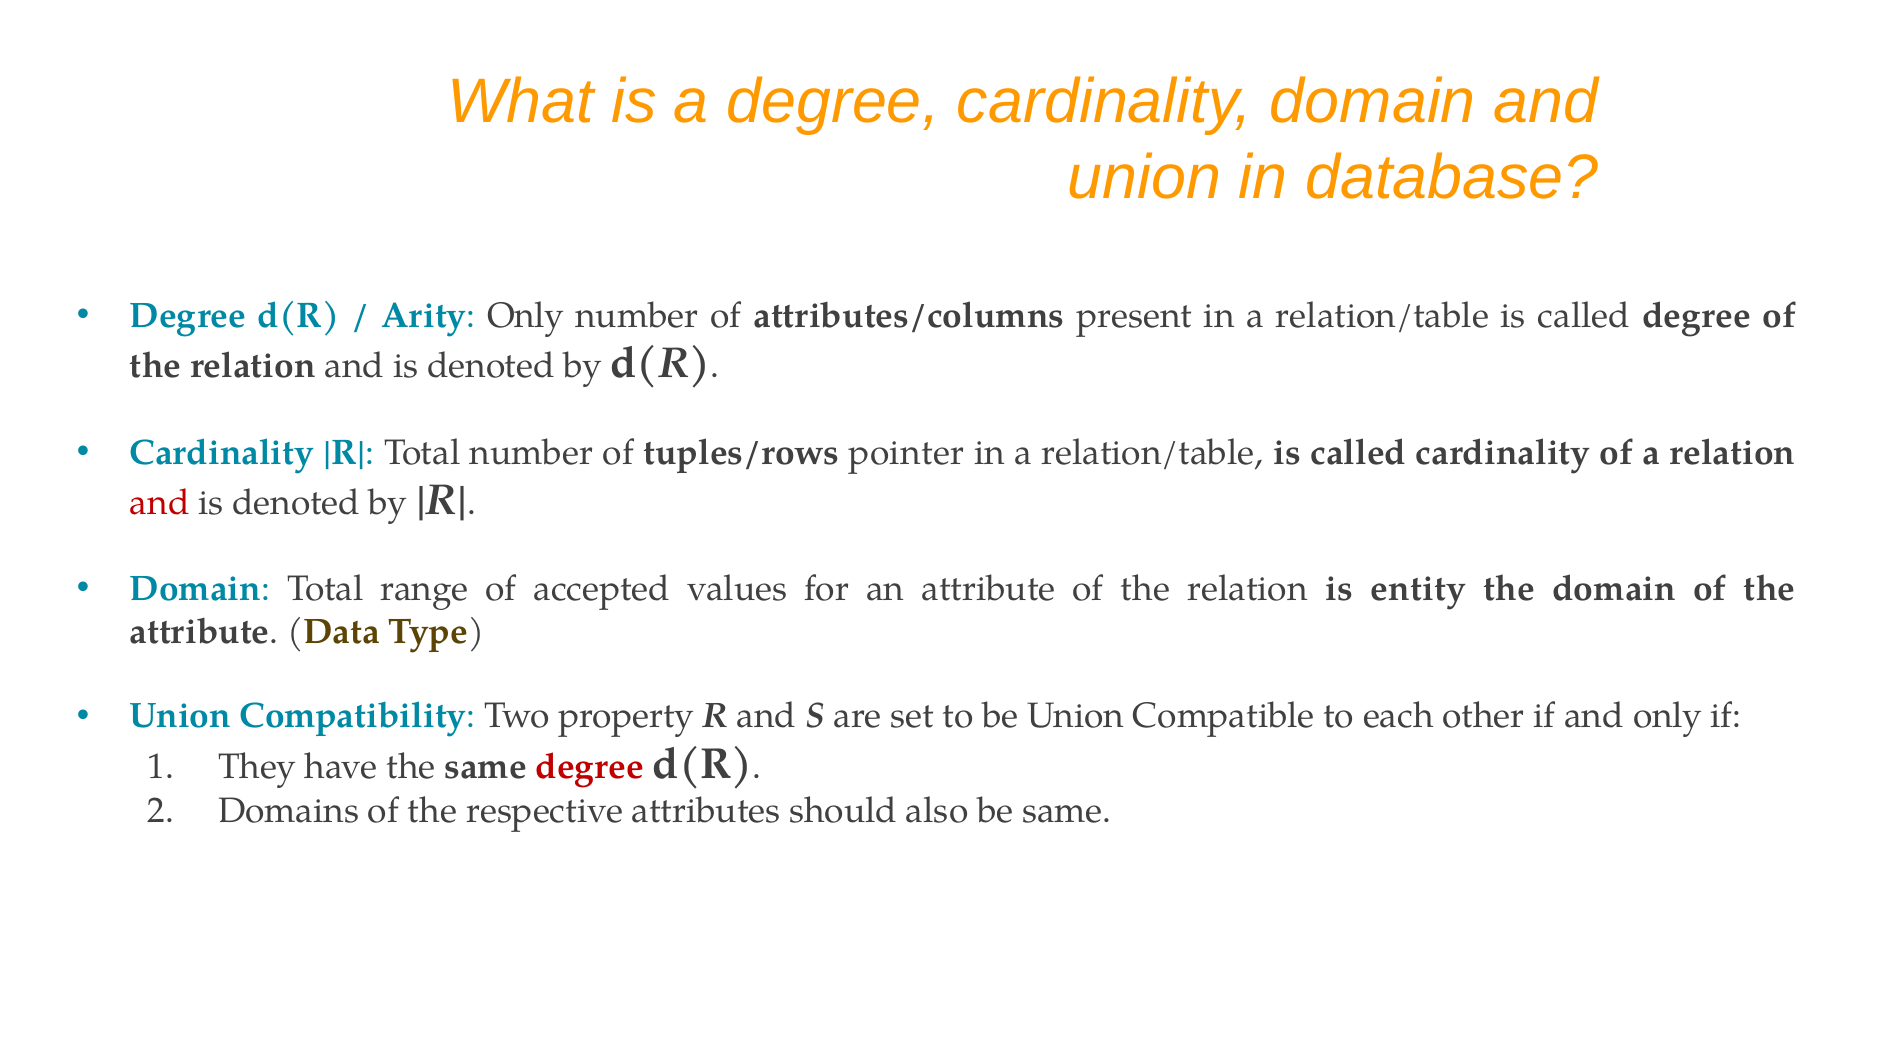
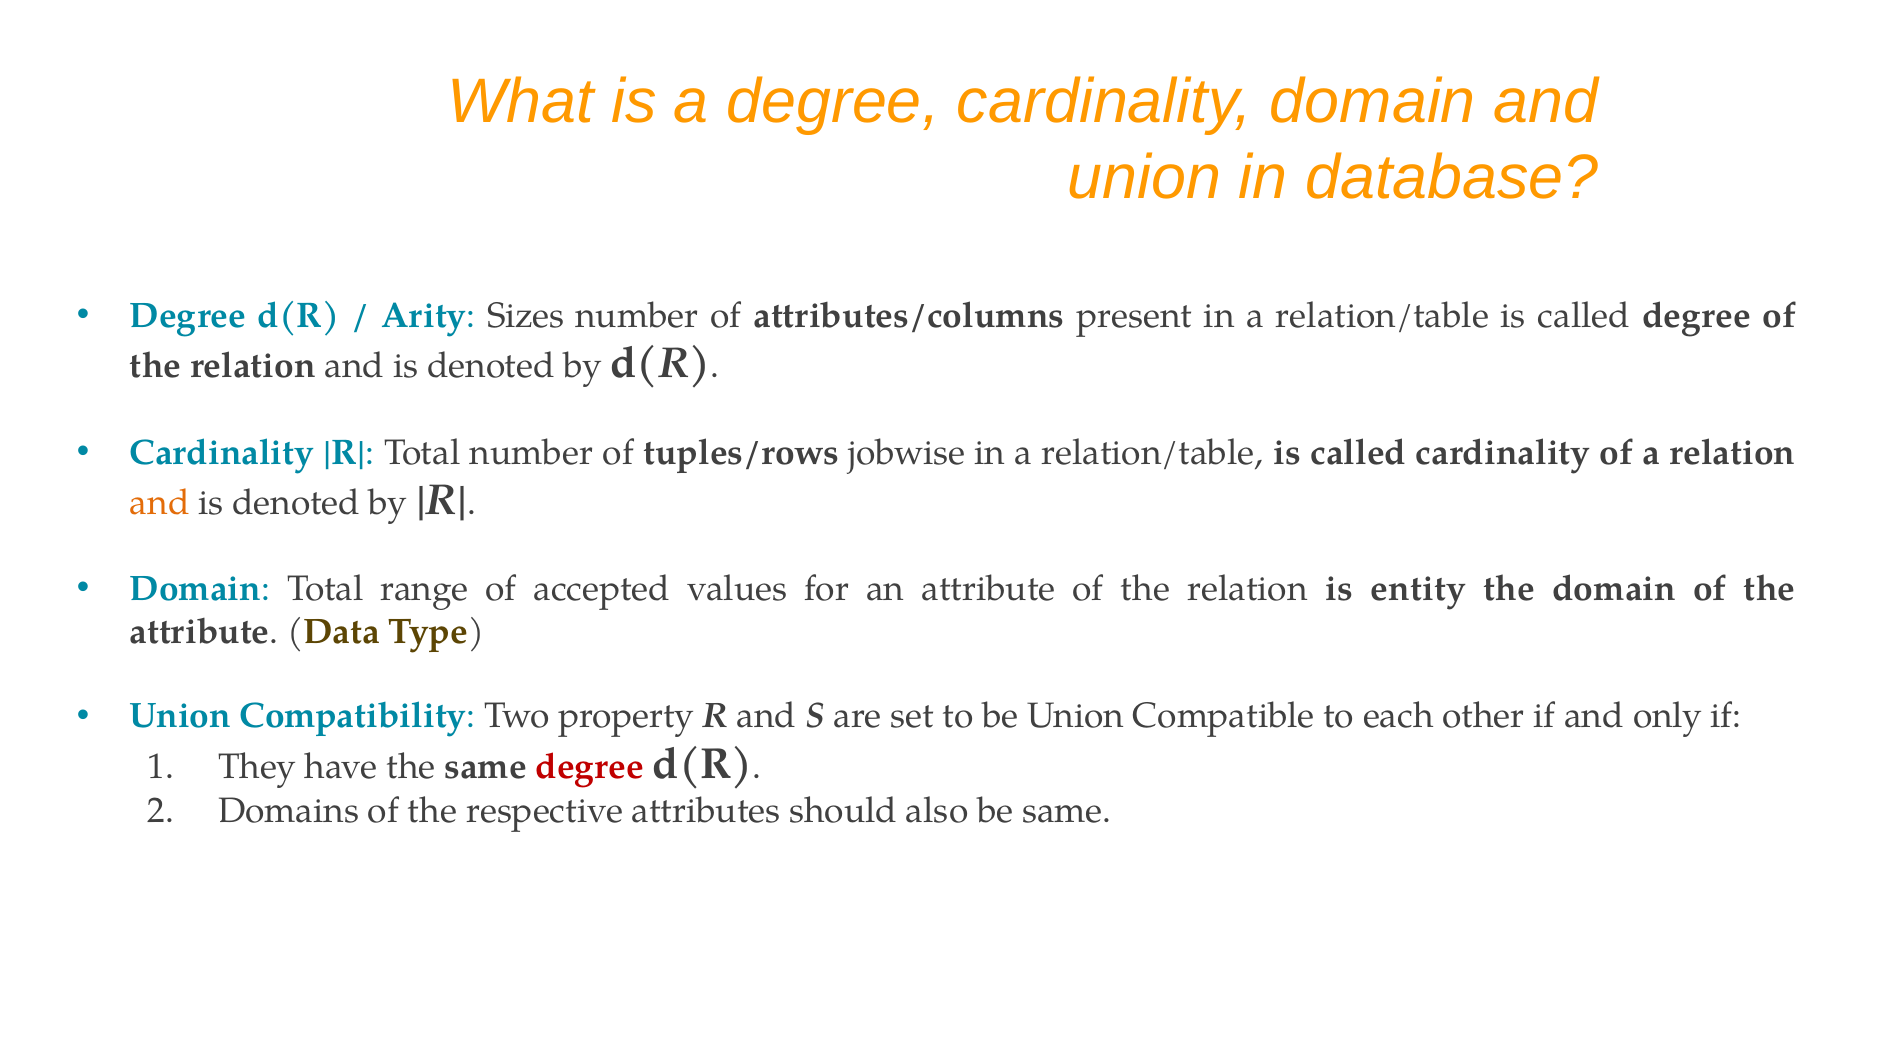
Arity Only: Only -> Sizes (526, 316)
pointer: pointer -> jobwise (907, 452)
and colour: red -> orange (160, 503)
